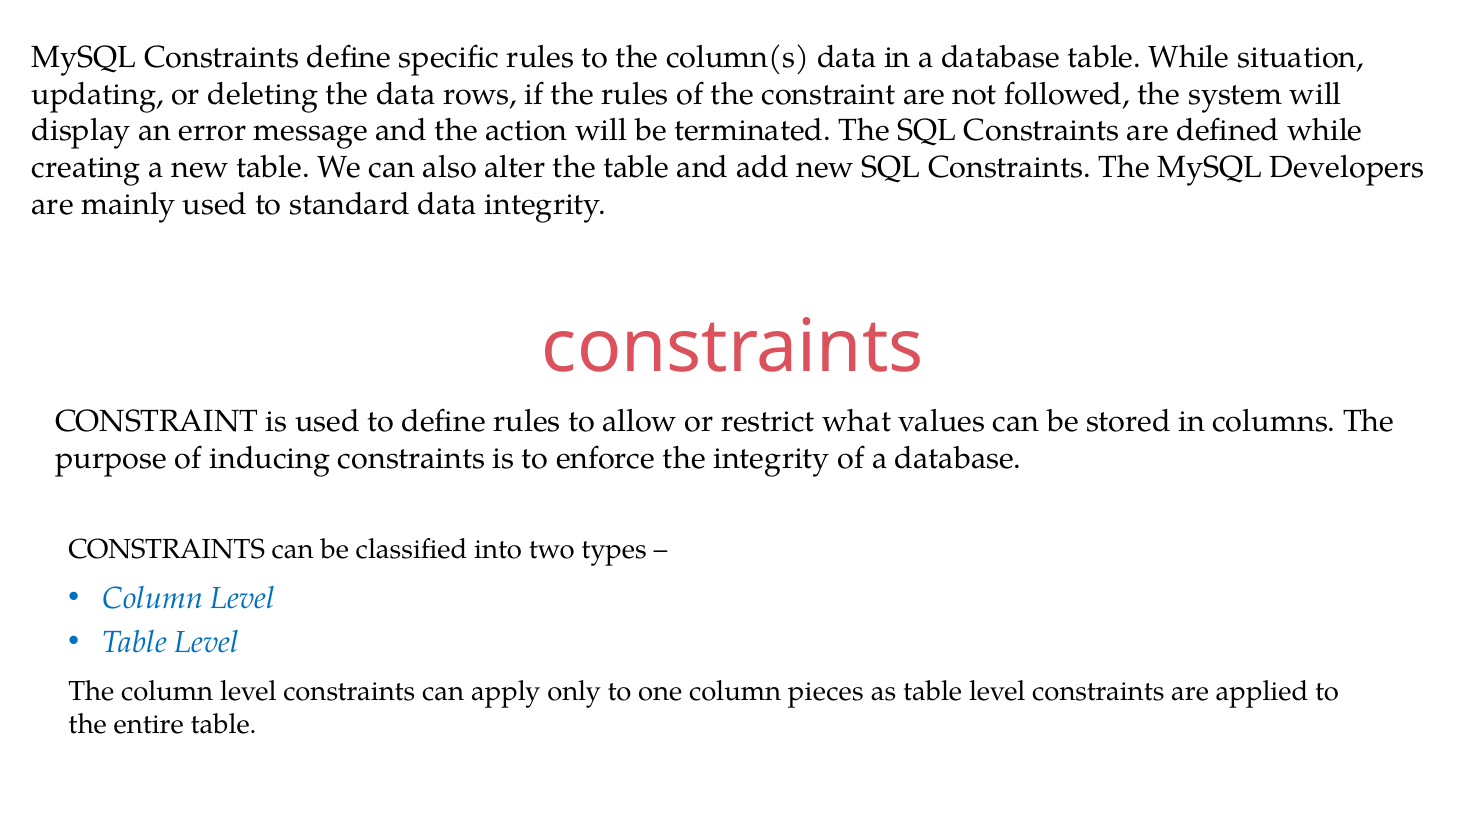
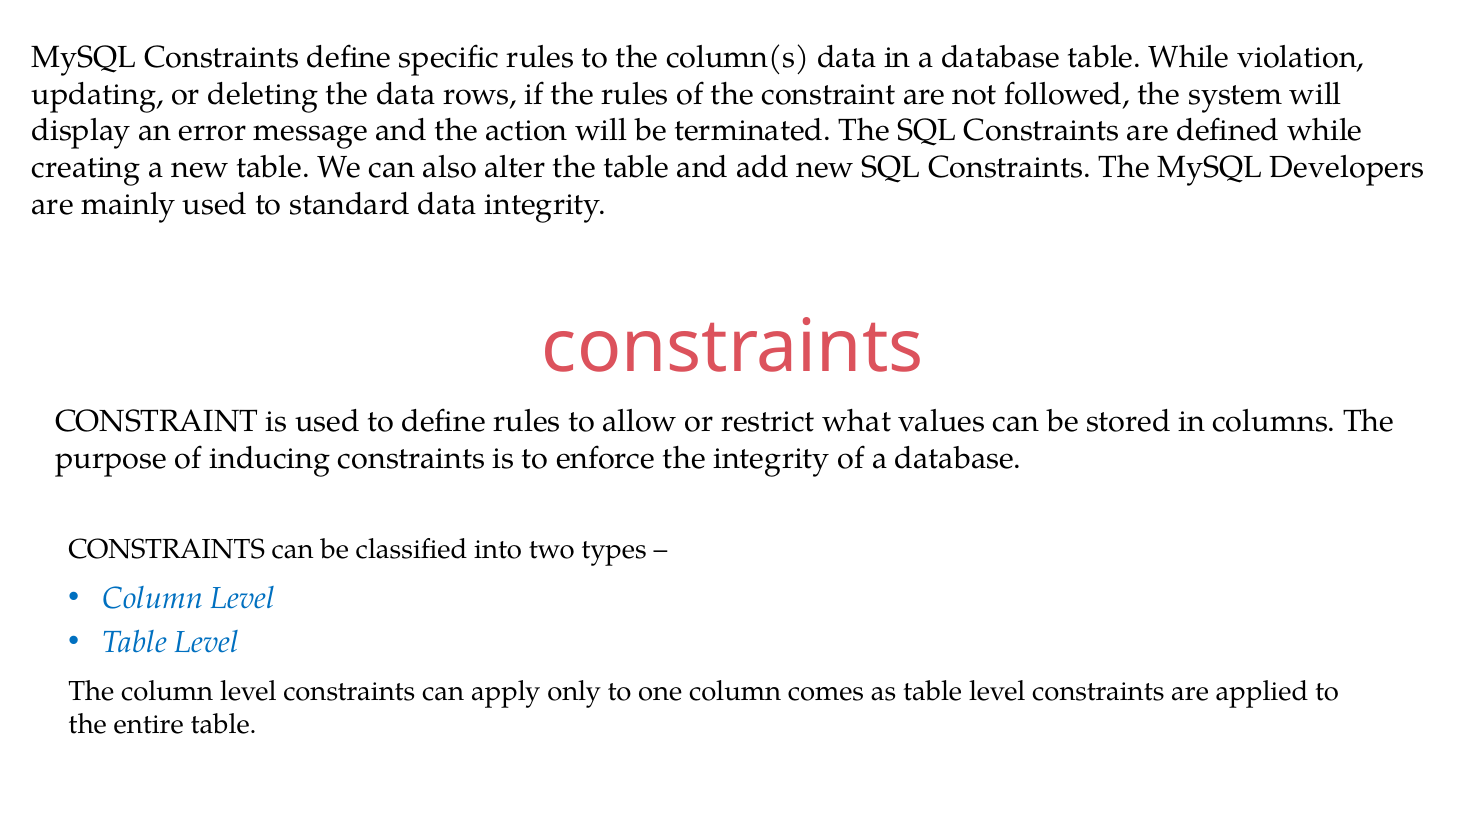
situation: situation -> violation (1301, 57)
pieces: pieces -> comes (826, 692)
